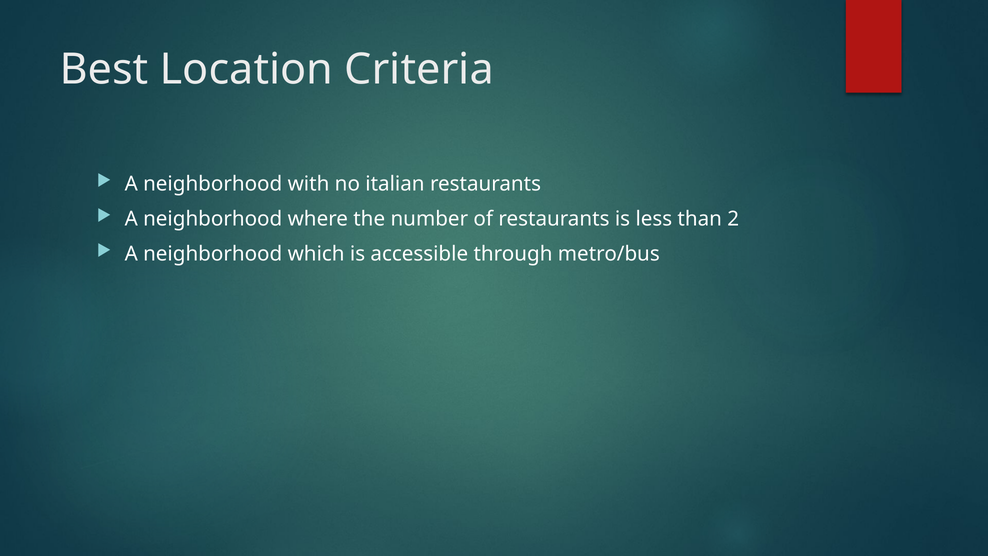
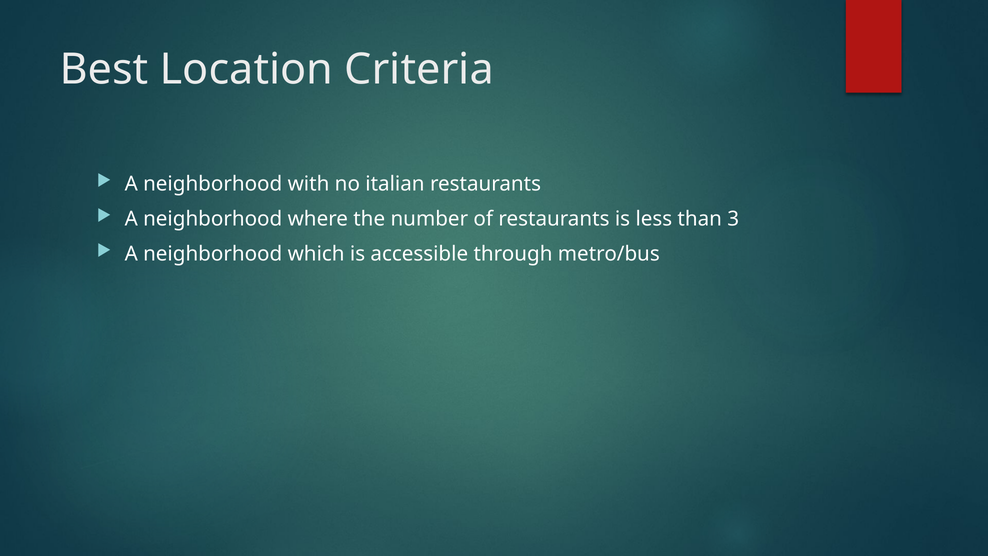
2: 2 -> 3 (733, 219)
